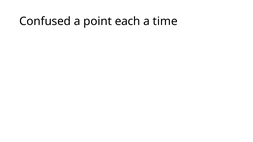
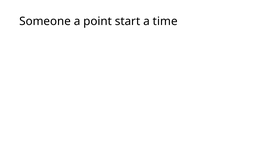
Confused: Confused -> Someone (45, 21)
each: each -> start (128, 21)
